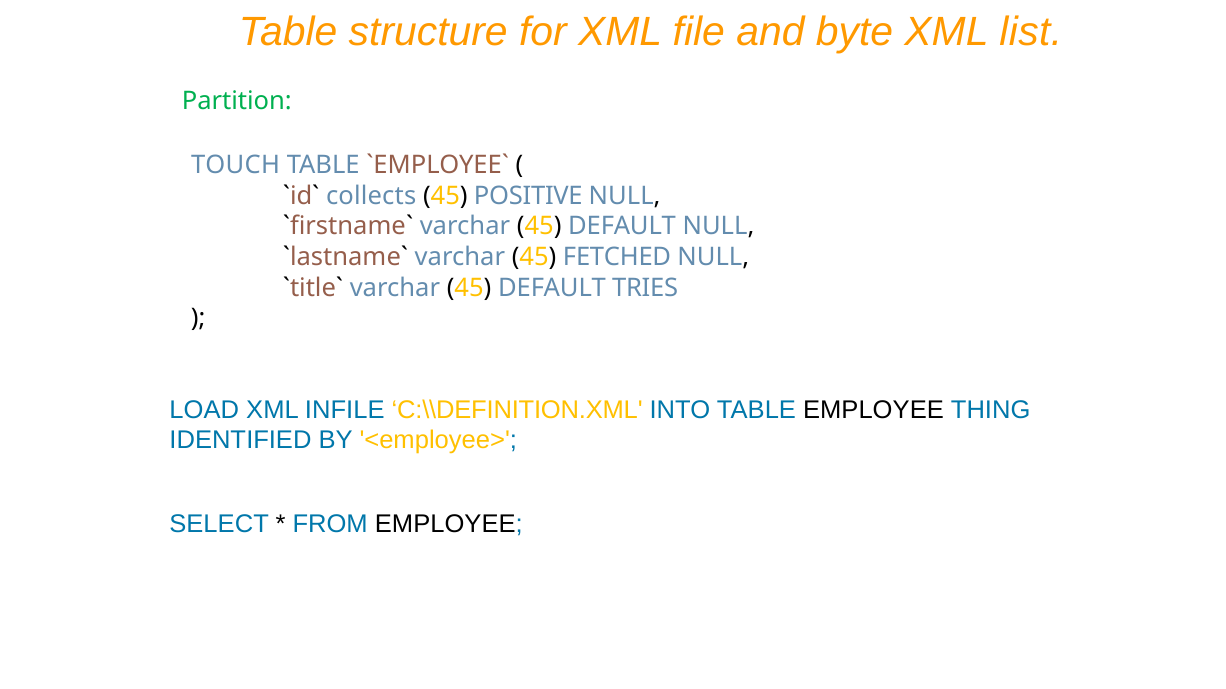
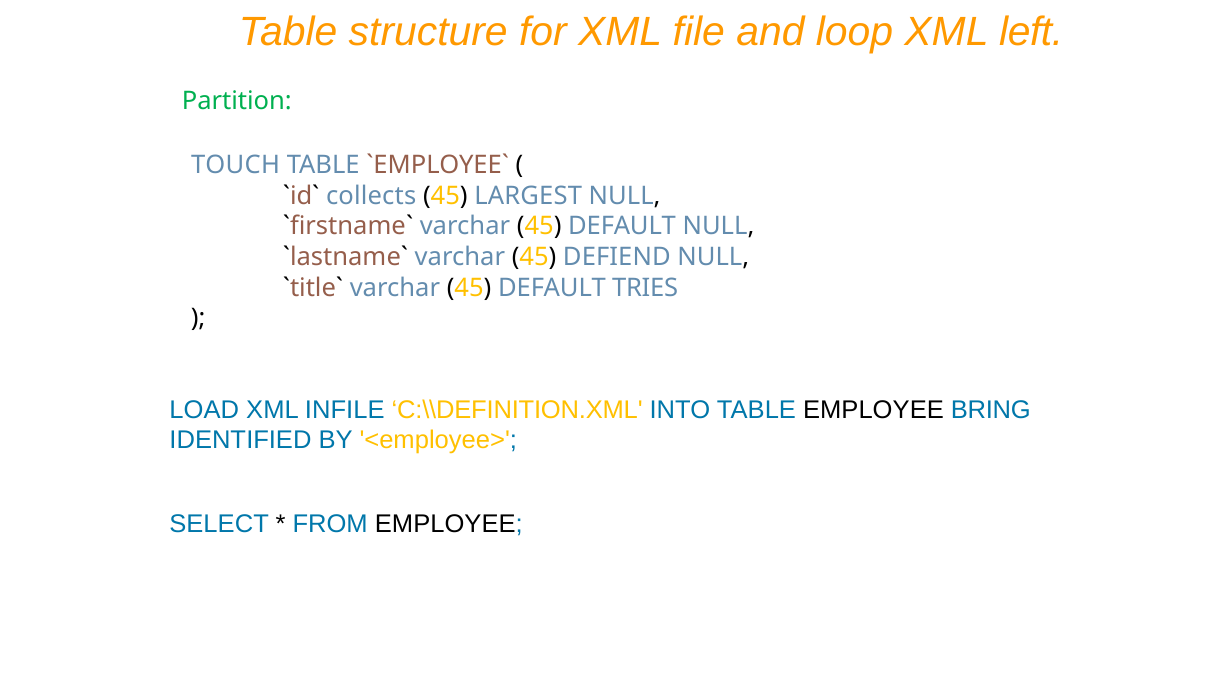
byte: byte -> loop (854, 32)
list: list -> left (1031, 32)
POSITIVE: POSITIVE -> LARGEST (528, 196)
FETCHED: FETCHED -> DEFIEND (617, 257)
THING: THING -> BRING (991, 410)
